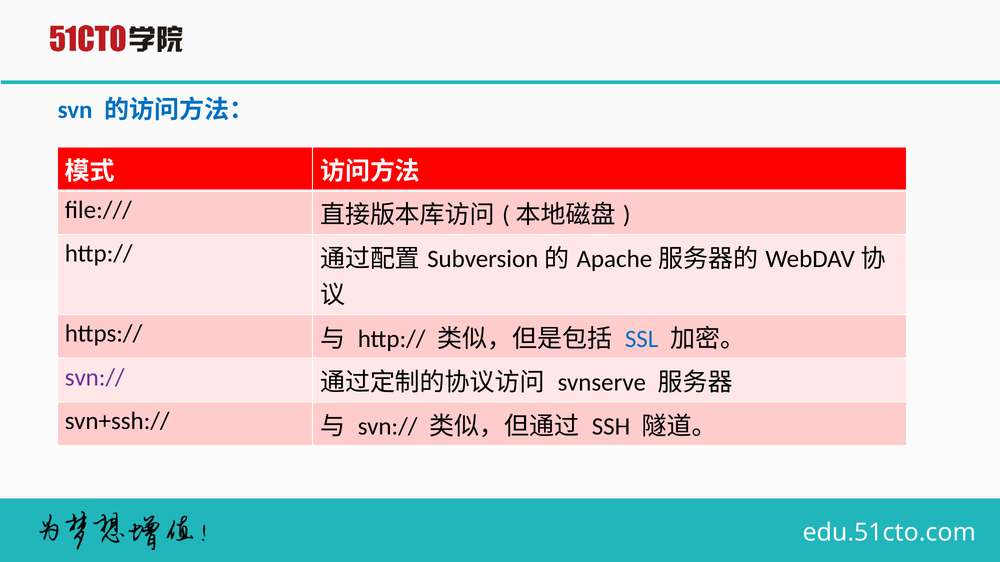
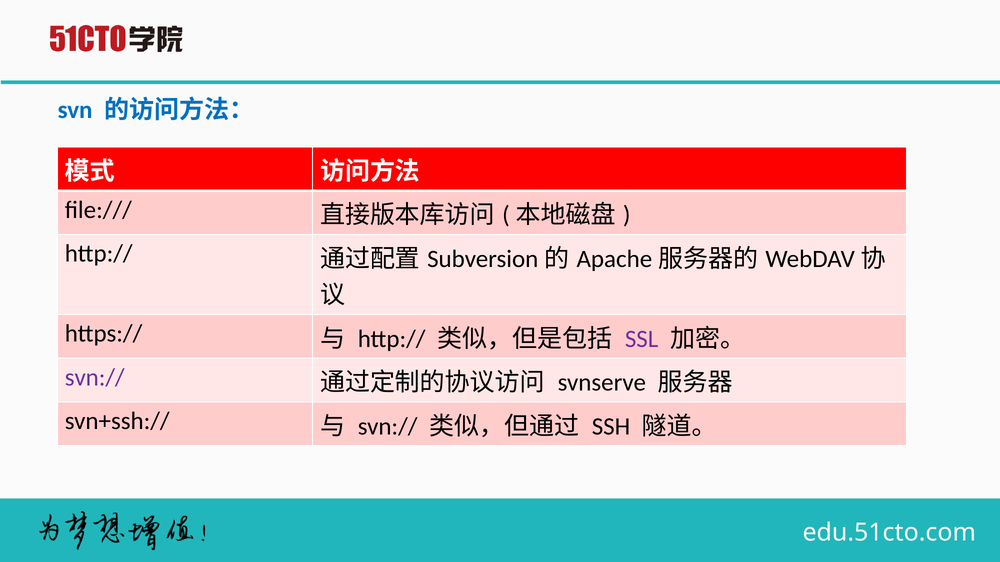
SSL colour: blue -> purple (642, 339)
